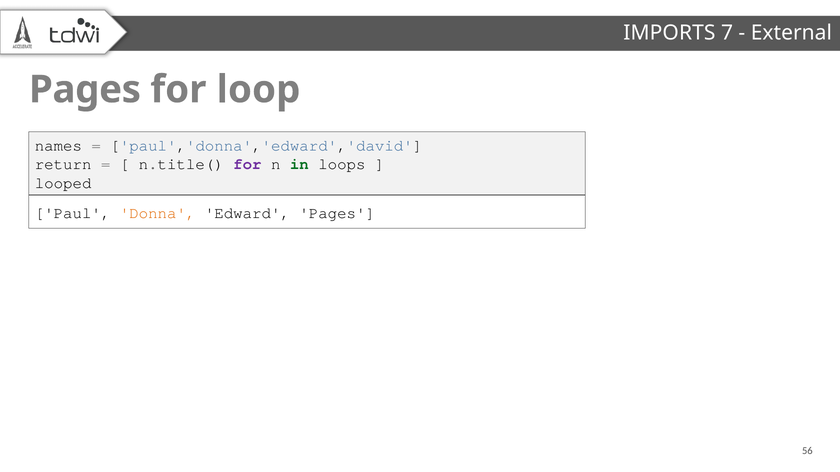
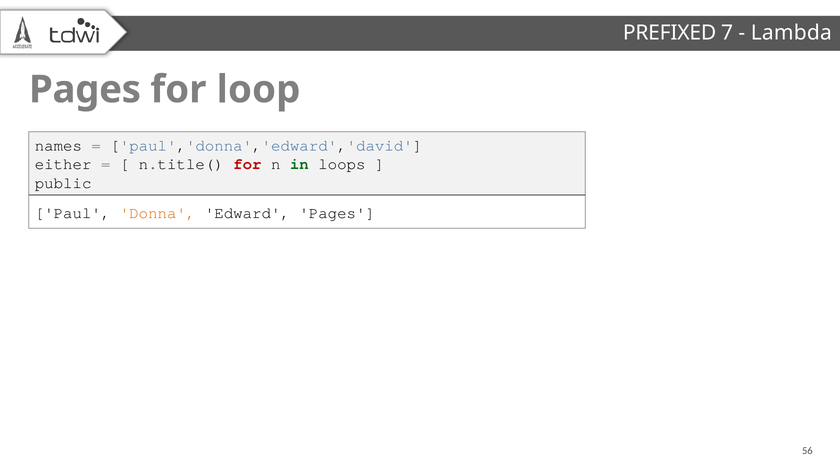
IMPORTS: IMPORTS -> PREFIXED (670, 33)
External: External -> Lambda (791, 33)
return: return -> either (63, 164)
for colour: purple -> red (247, 164)
looped: looped -> public (63, 183)
